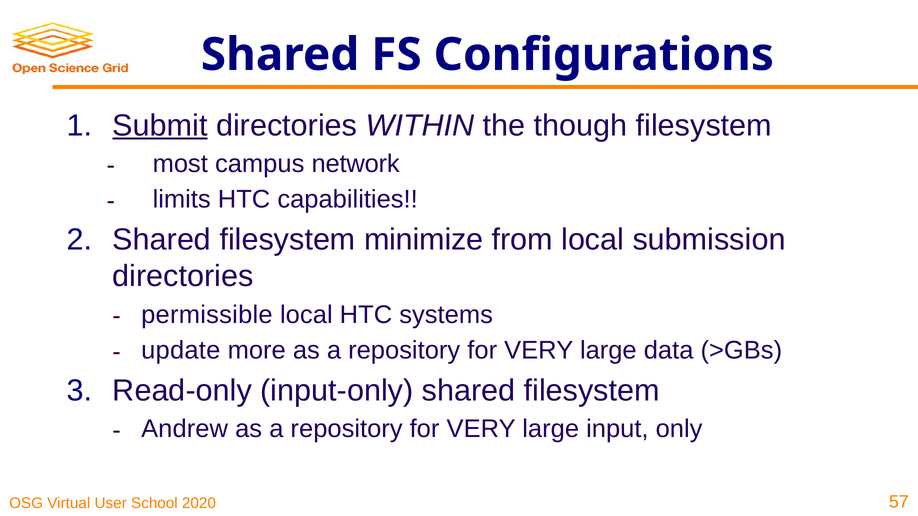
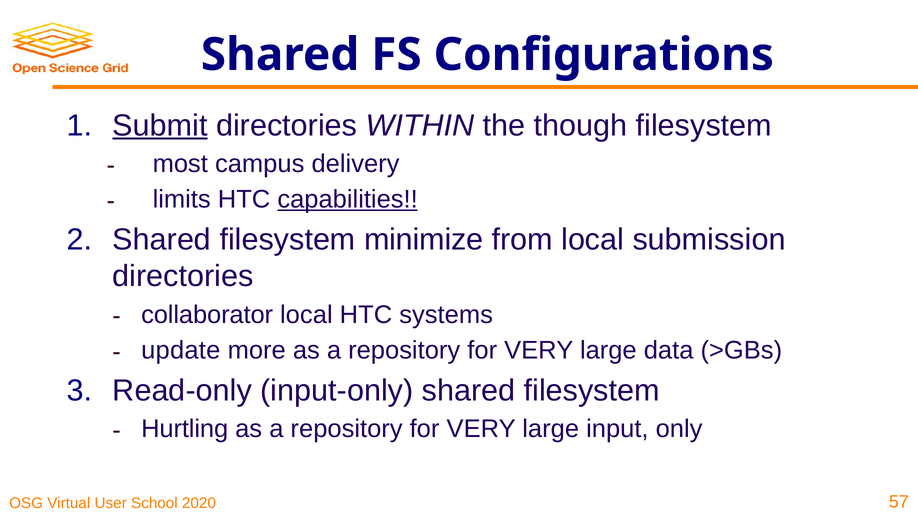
network: network -> delivery (356, 164)
capabilities underline: none -> present (348, 200)
permissible: permissible -> collaborator (207, 315)
Andrew: Andrew -> Hurtling (185, 429)
